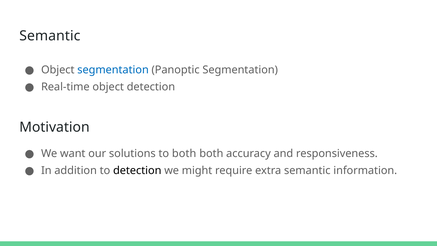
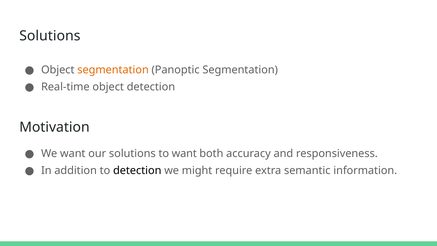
Semantic: Semantic -> Solutions (50, 36)
segmentation colour: blue -> orange (113, 70)
to both: both -> want (184, 153)
